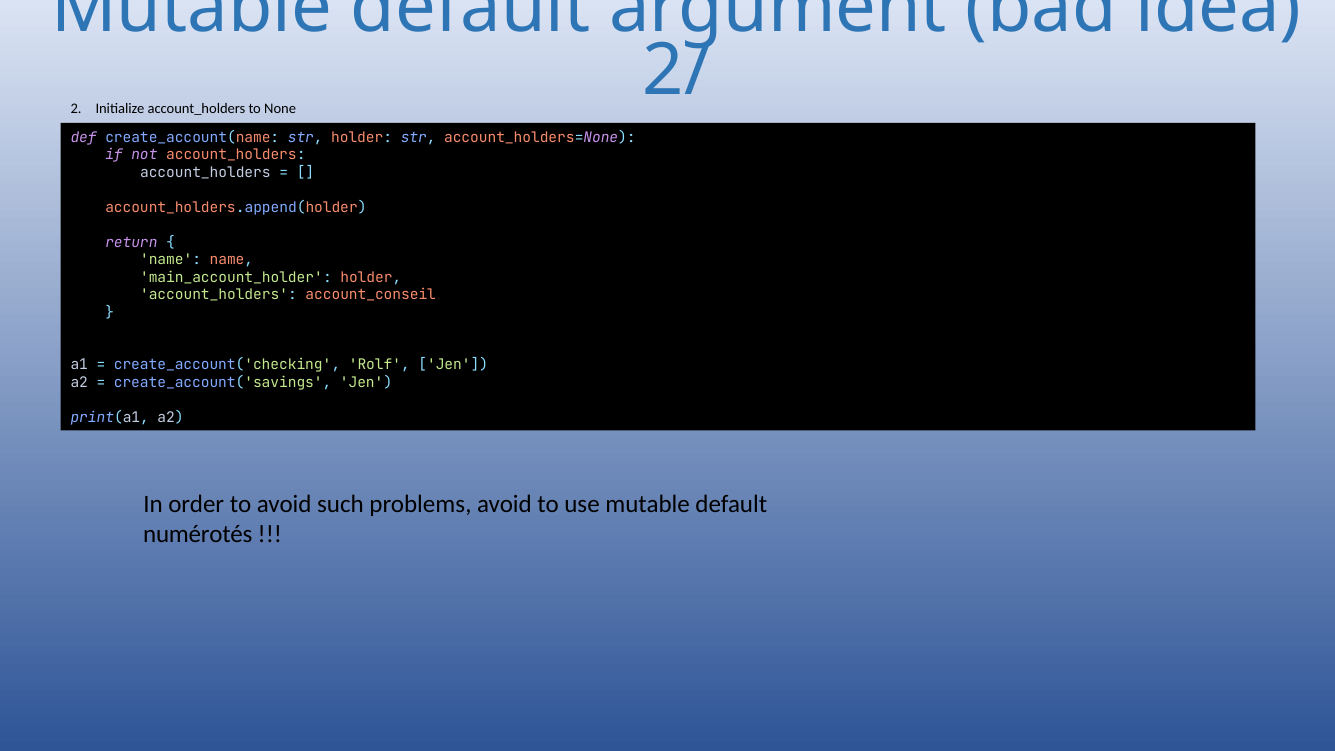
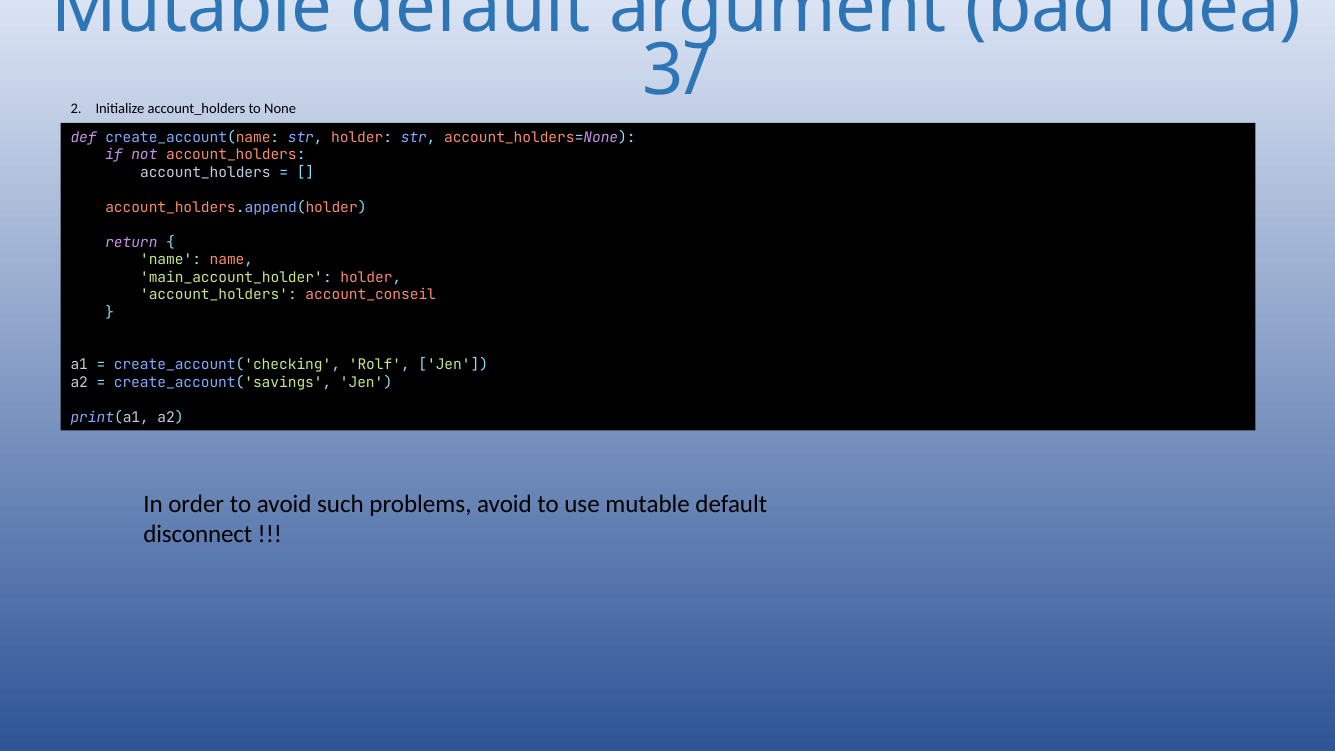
2/: 2/ -> 3/ (677, 70)
numérotés: numérotés -> disconnect (198, 534)
